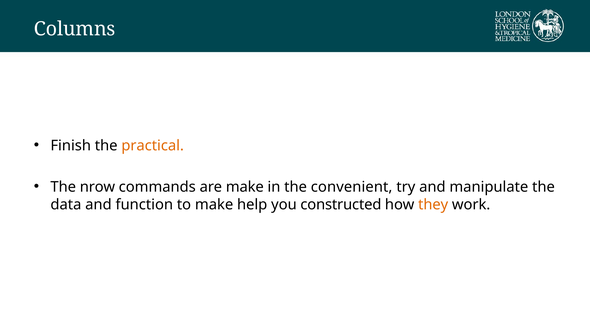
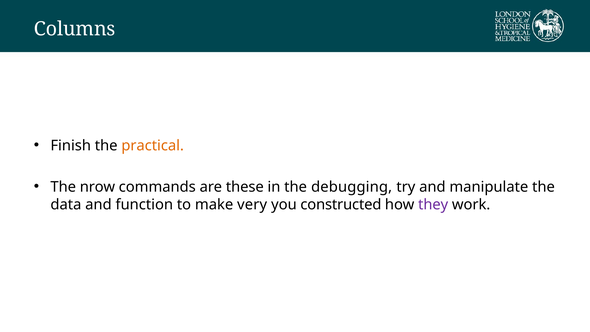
are make: make -> these (245, 187)
convenient: convenient -> debugging (352, 187)
help: help -> very (252, 204)
they colour: orange -> purple (433, 204)
